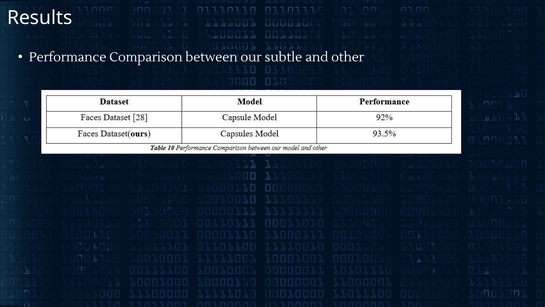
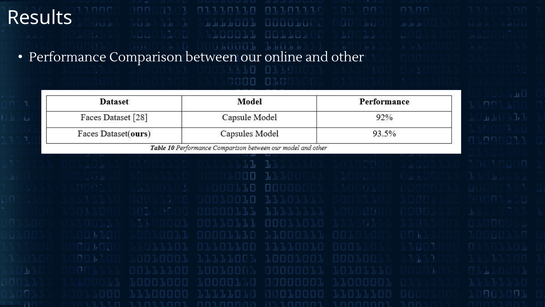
subtle: subtle -> online (284, 57)
